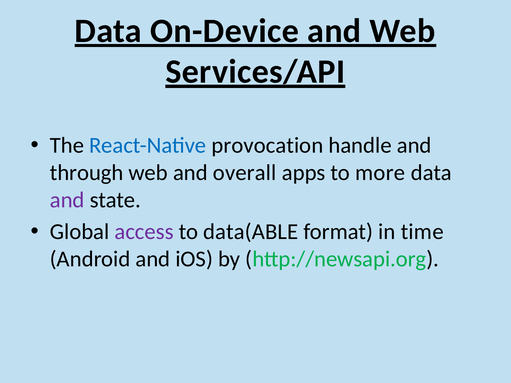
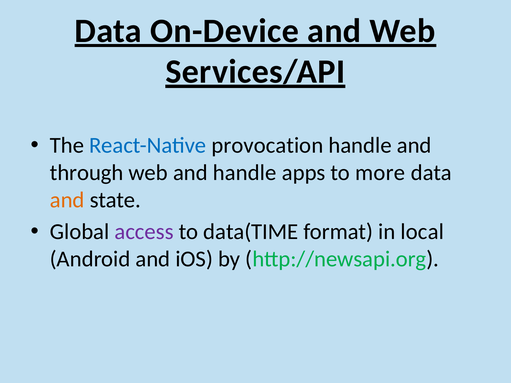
and overall: overall -> handle (245, 173)
and colour: purple -> orange (67, 200)
data(ABLE: data(ABLE -> data(TIME (251, 232)
time: time -> local (422, 232)
